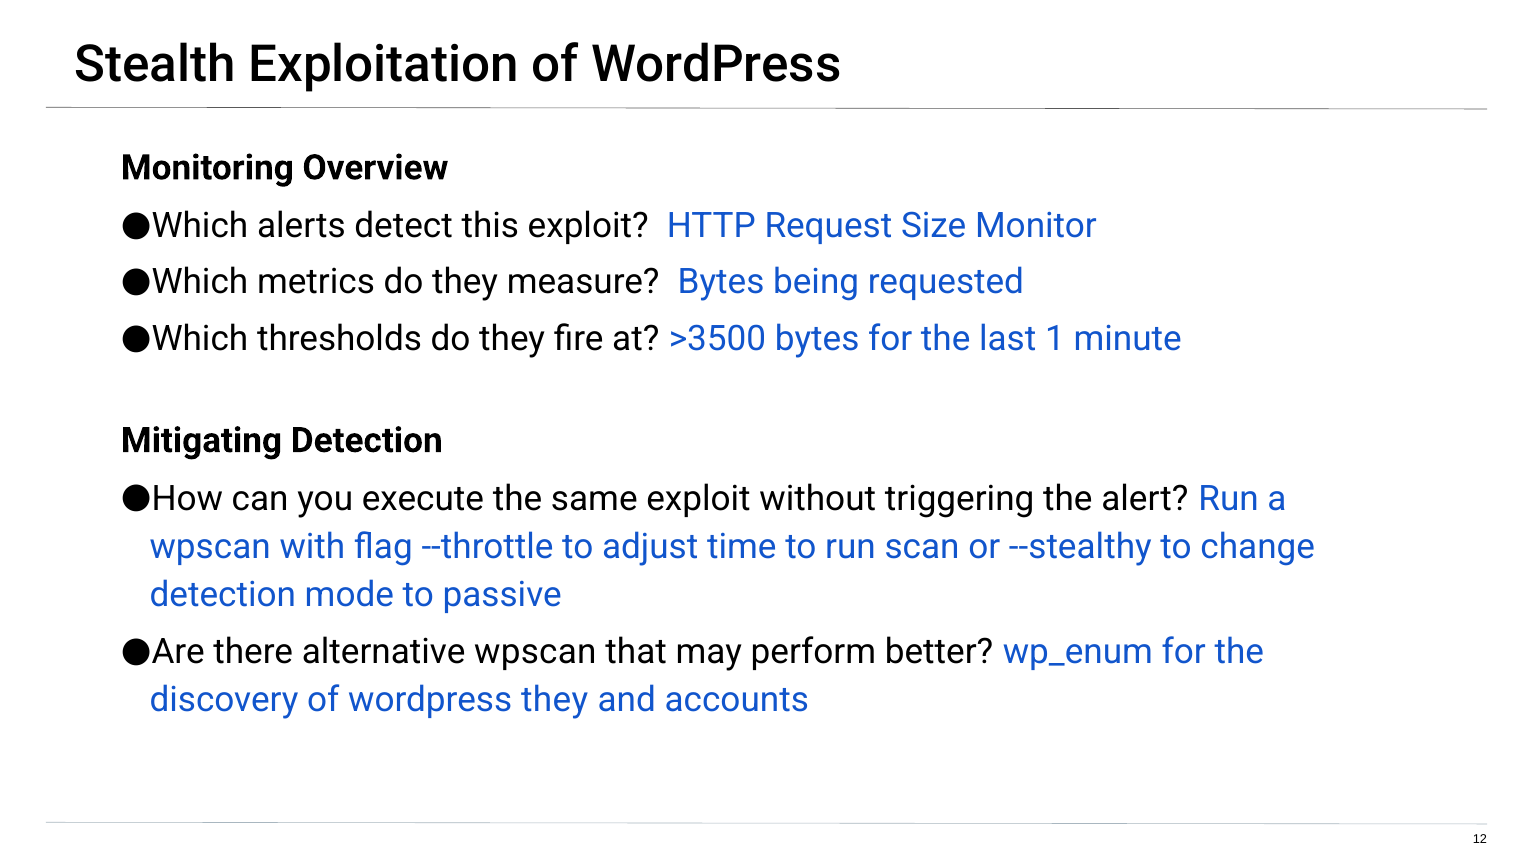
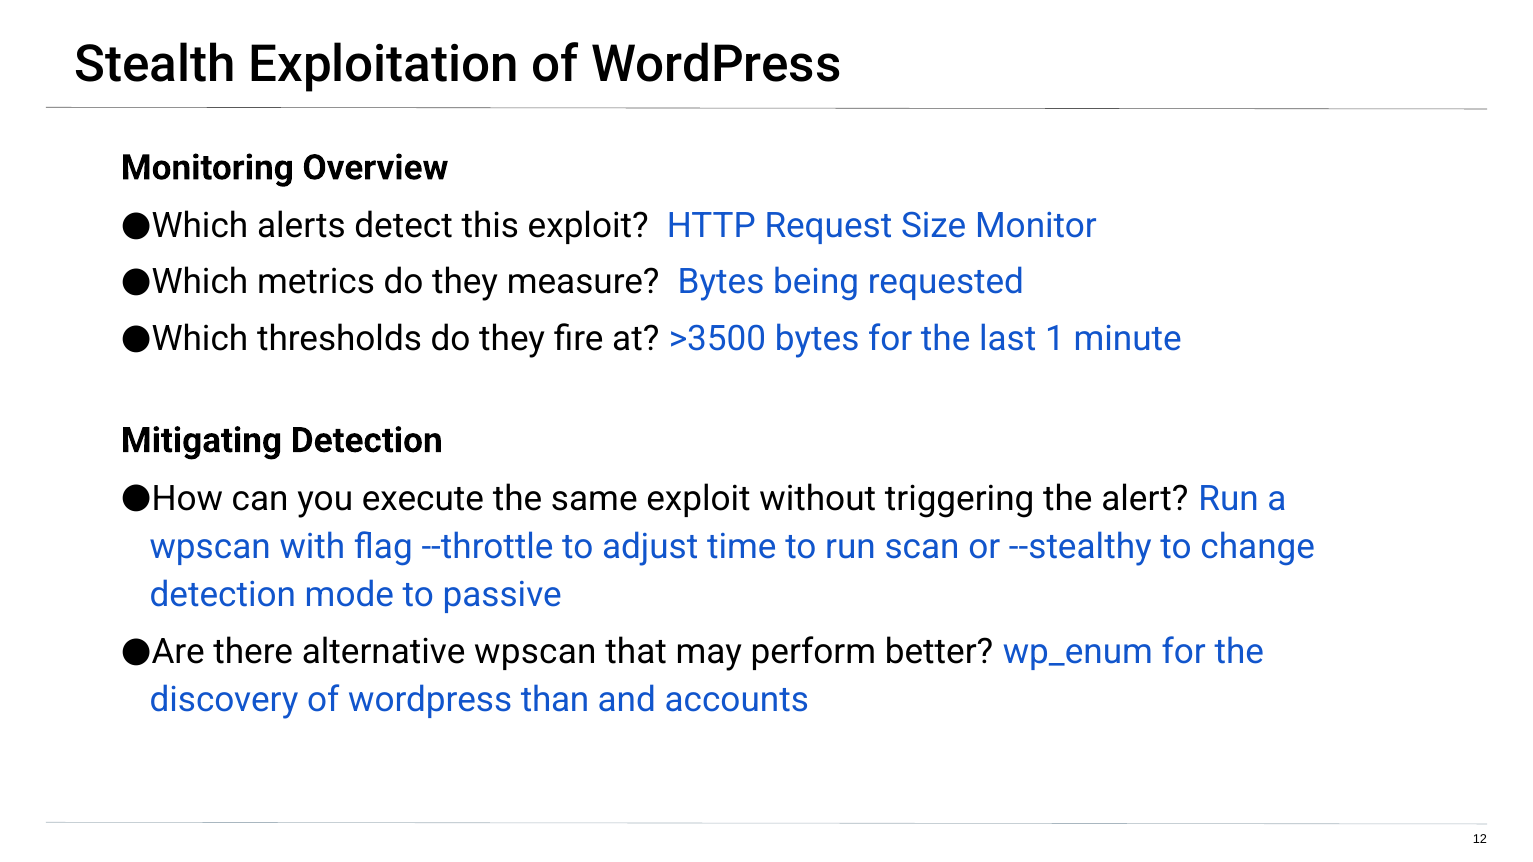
wordpress they: they -> than (555, 701)
